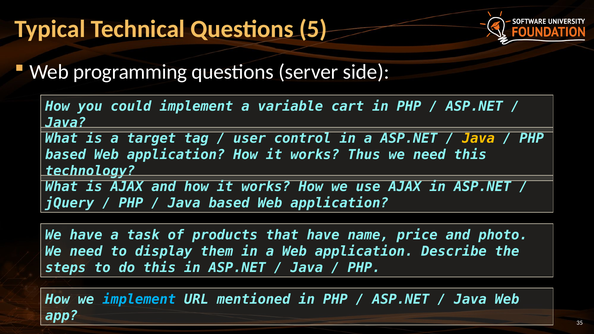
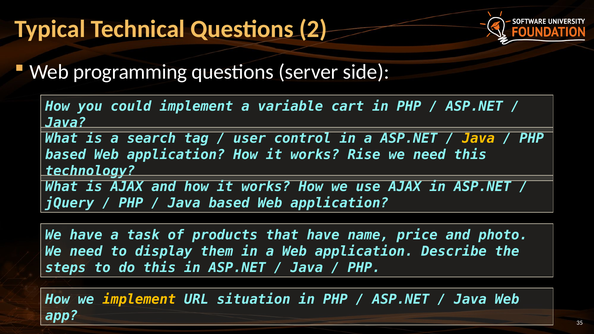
5: 5 -> 2 (313, 29)
target: target -> search (151, 139)
Thus: Thus -> Rise (364, 155)
implement colour: light blue -> yellow (139, 300)
mentioned: mentioned -> situation (254, 300)
